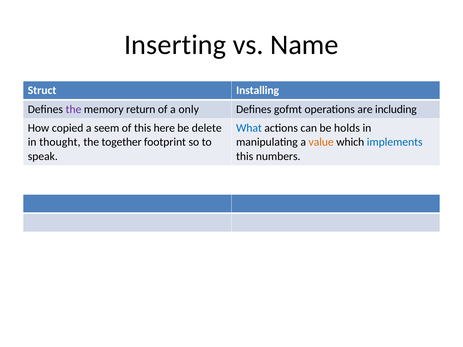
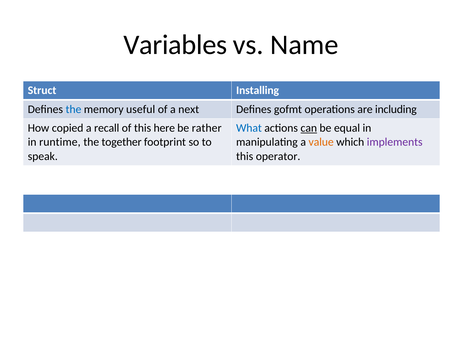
Inserting: Inserting -> Variables (175, 45)
the colour: purple -> blue (73, 109)
return: return -> useful (141, 109)
only: only -> next (189, 109)
seem: seem -> recall (107, 128)
delete: delete -> rather (207, 128)
can underline: none -> present (309, 128)
holds: holds -> equal (347, 128)
thought: thought -> runtime (60, 142)
implements colour: blue -> purple (395, 142)
numbers: numbers -> operator (278, 156)
